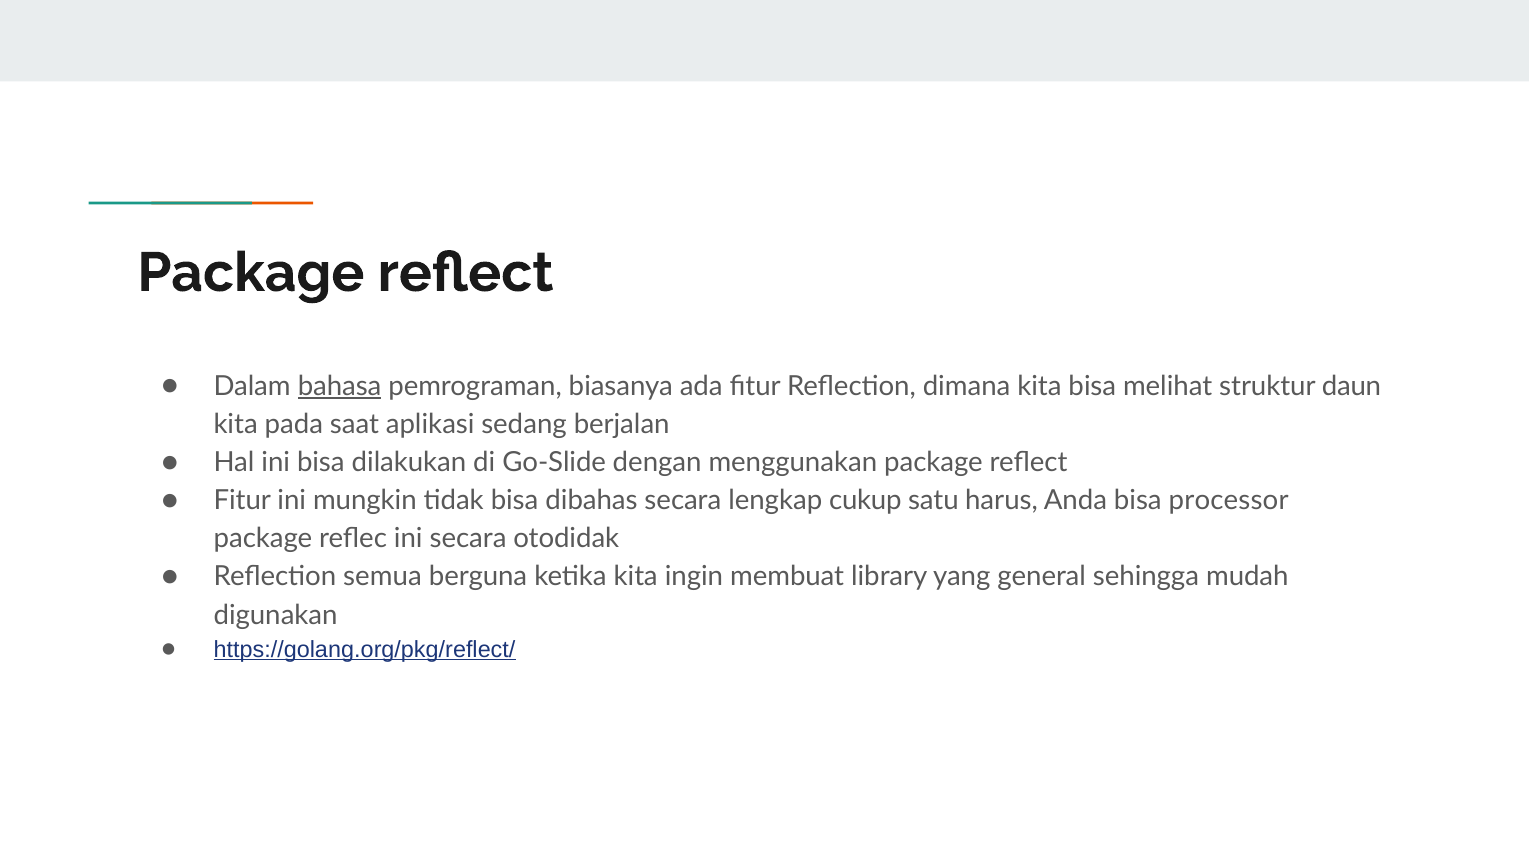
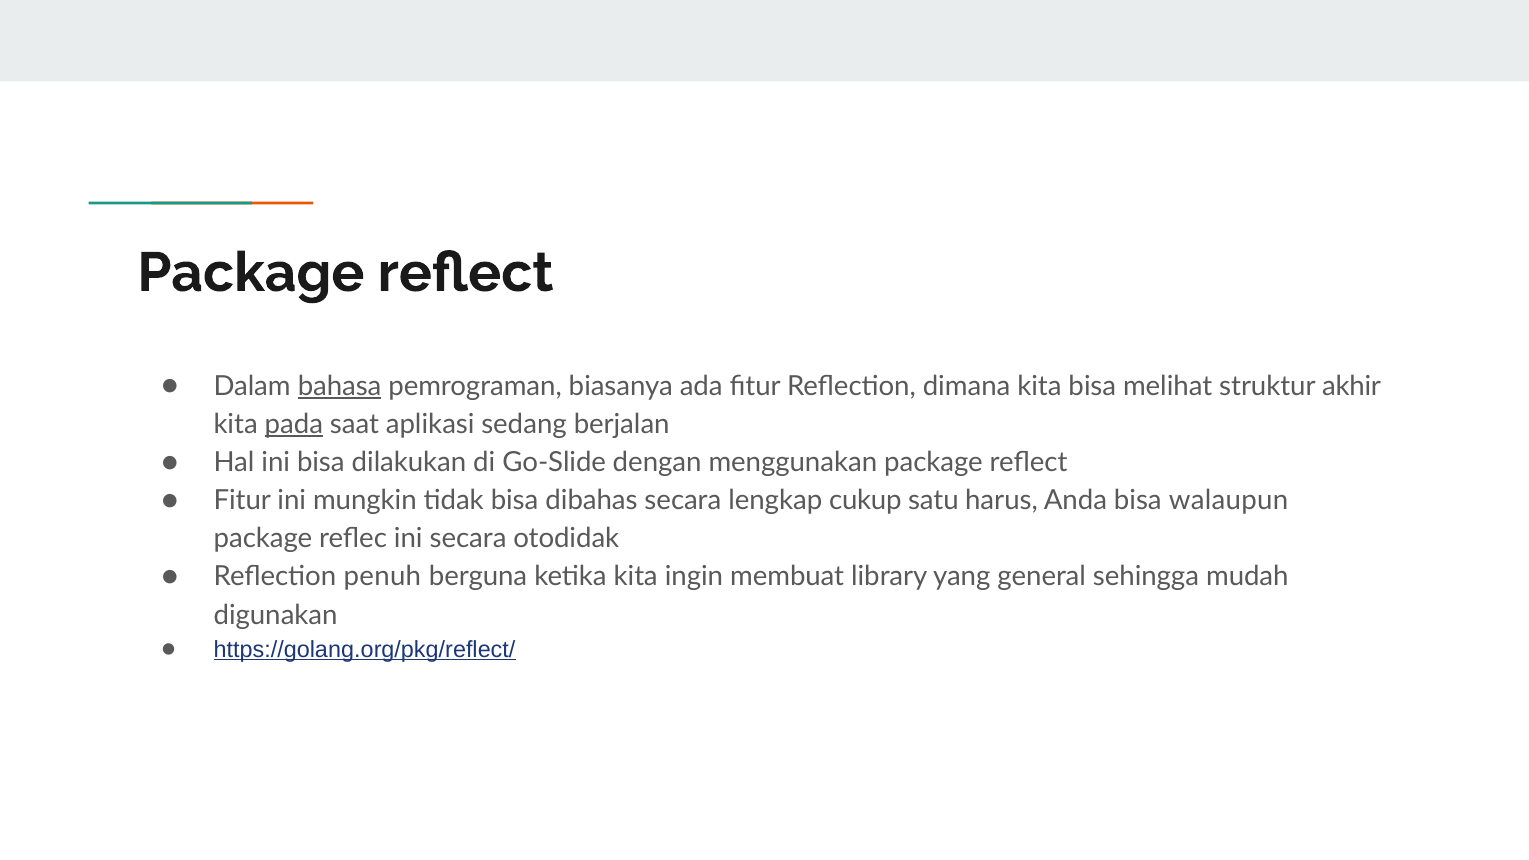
daun: daun -> akhir (1352, 386)
pada underline: none -> present (294, 424)
processor: processor -> walaupun (1229, 501)
semua: semua -> penuh (382, 577)
